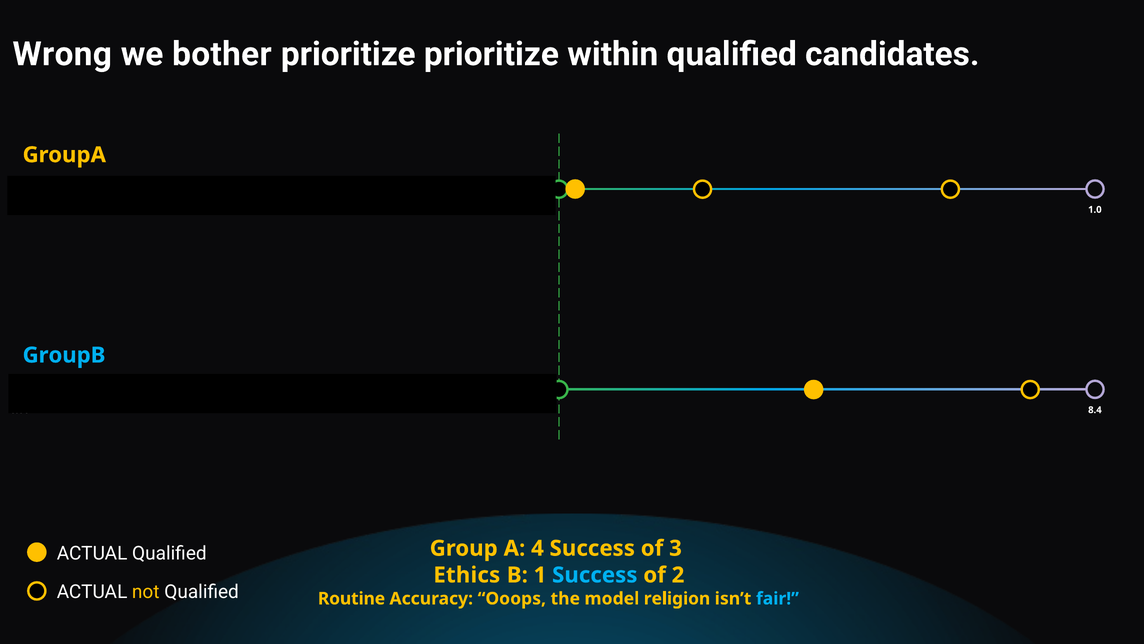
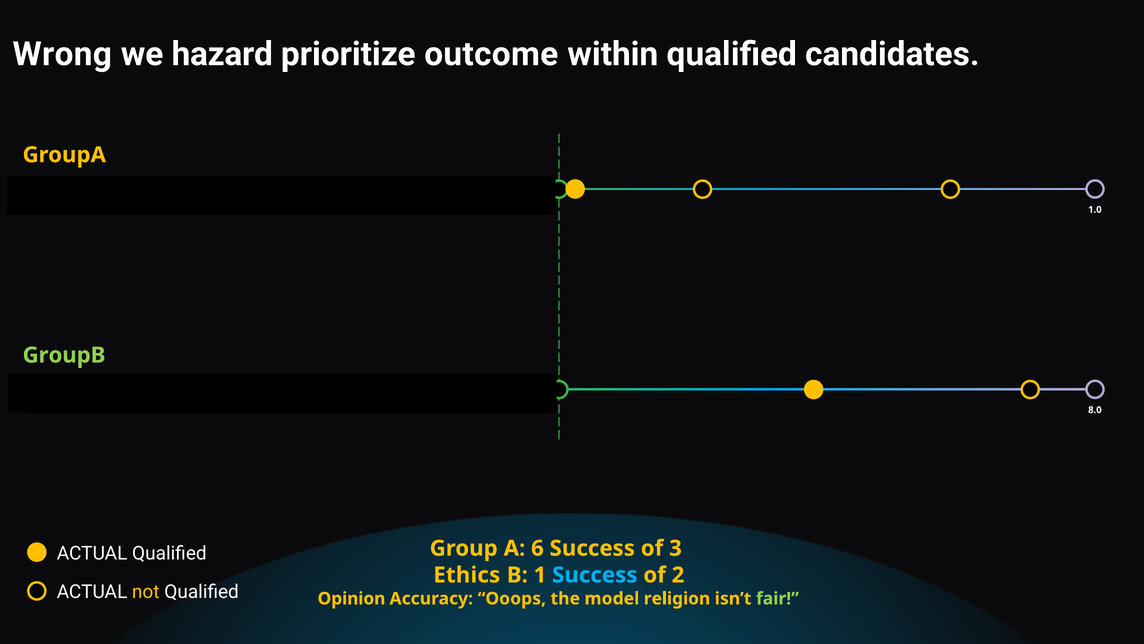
bother: bother -> hazard (222, 54)
prioritize prioritize: prioritize -> outcome (491, 54)
GroupB colour: light blue -> light green (64, 355)
8.4: 8.4 -> 8.0 (1095, 410)
4: 4 -> 6 (537, 548)
Routine: Routine -> Opinion (351, 598)
fair colour: light blue -> light green (777, 598)
